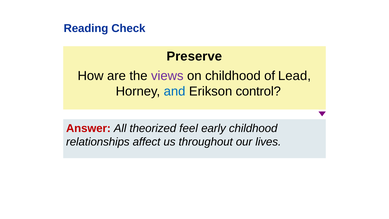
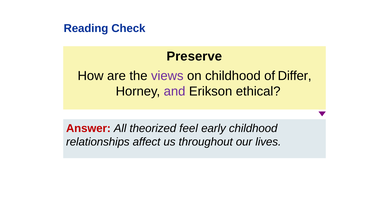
Lead: Lead -> Differ (295, 76)
and colour: blue -> purple (175, 91)
control: control -> ethical (258, 91)
